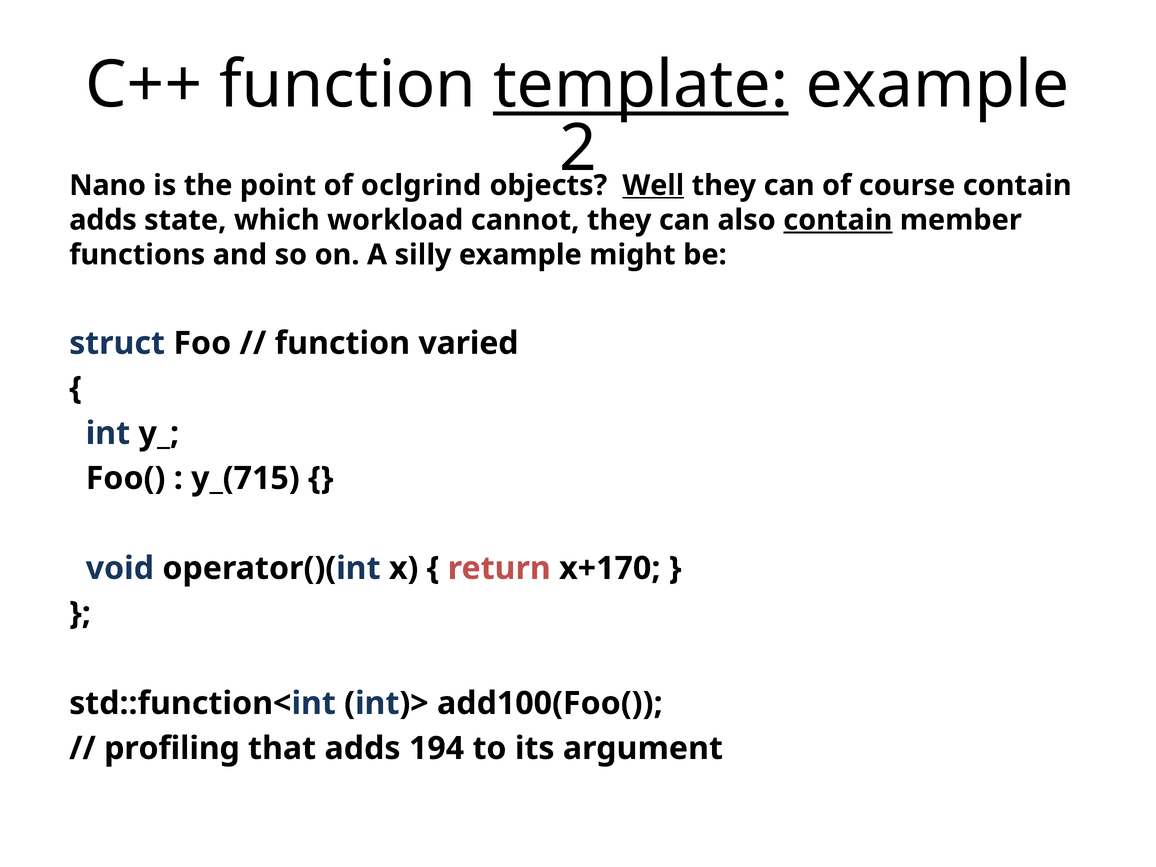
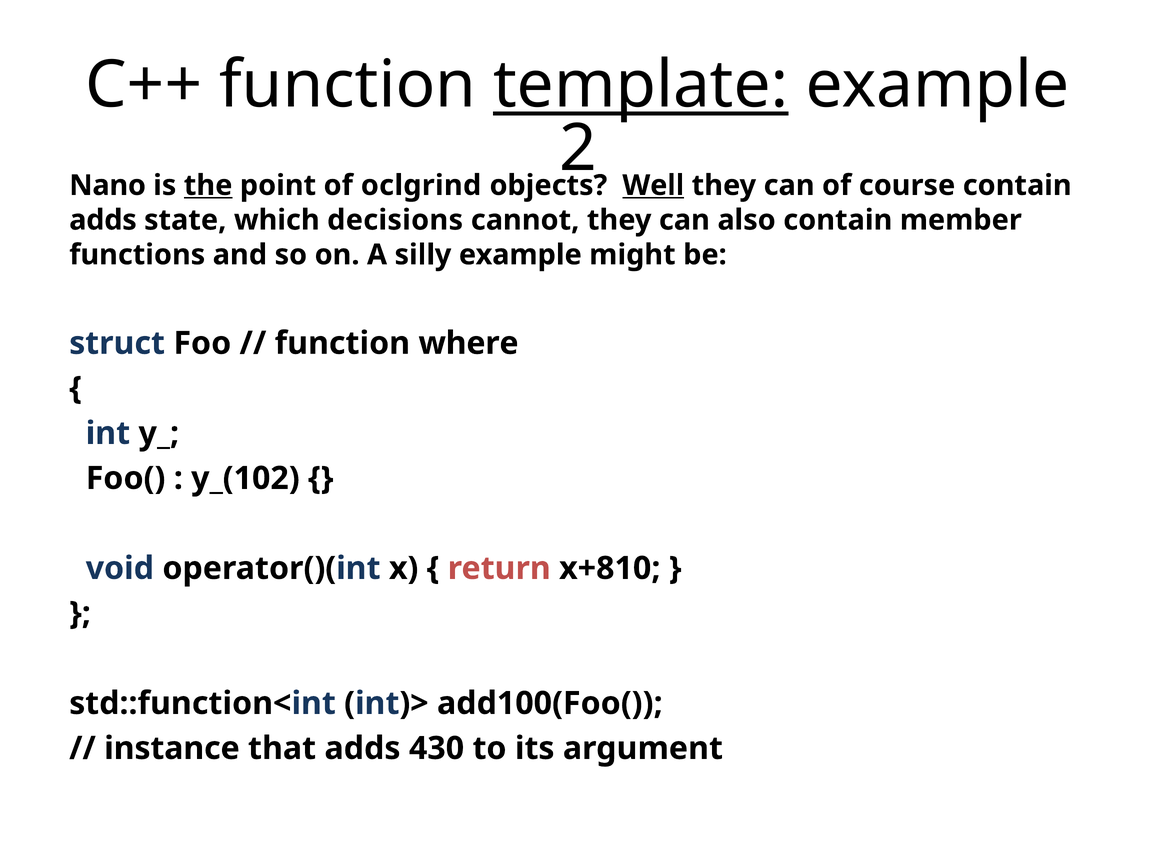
the underline: none -> present (208, 185)
workload: workload -> decisions (395, 220)
contain underline: present -> none (838, 220)
varied: varied -> where (469, 343)
y_(715: y_(715 -> y_(102 (245, 478)
x+170: x+170 -> x+810 (610, 568)
profiling: profiling -> instance (172, 748)
194: 194 -> 430 (437, 748)
